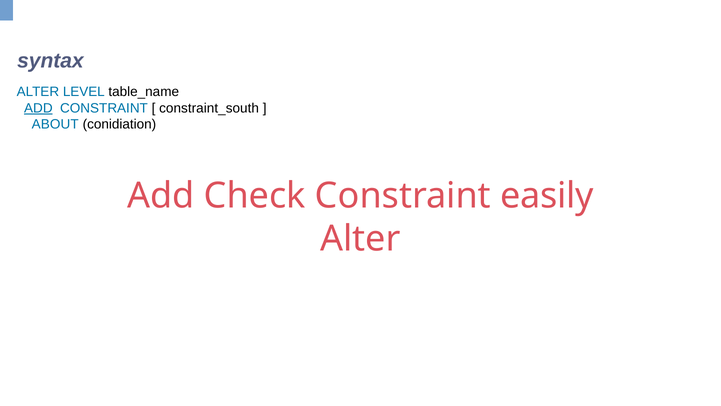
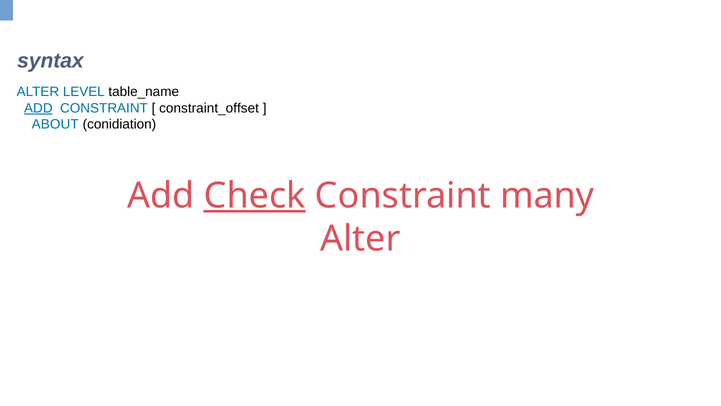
constraint_south: constraint_south -> constraint_offset (209, 108)
Check underline: none -> present (255, 196)
easily: easily -> many (547, 196)
